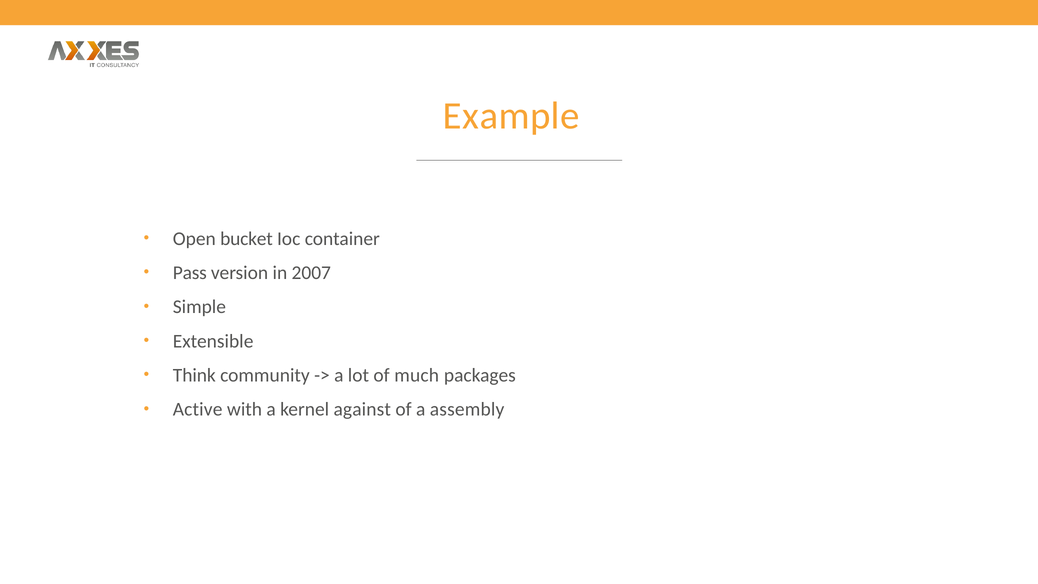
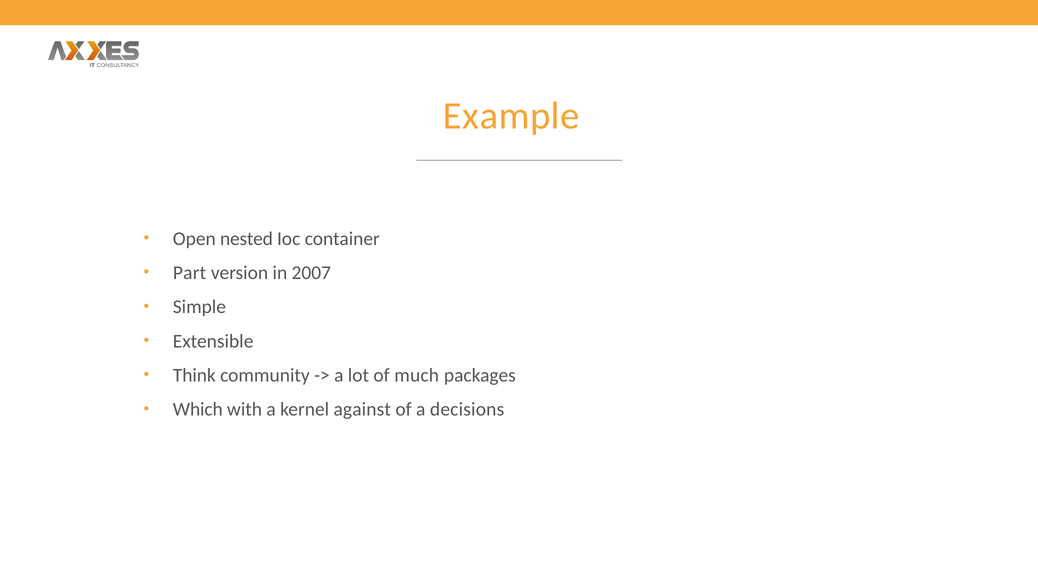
bucket: bucket -> nested (246, 239)
Pass: Pass -> Part (190, 273)
Active: Active -> Which (198, 409)
assembly: assembly -> decisions (467, 409)
